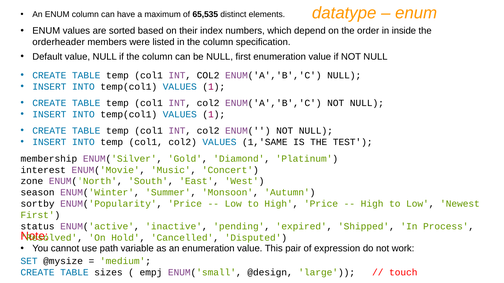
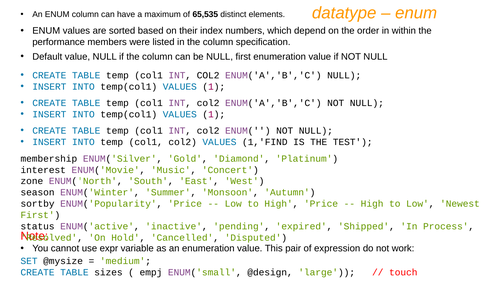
inside: inside -> within (404, 31)
orderheader: orderheader -> performance (59, 42)
1,'SAME: 1,'SAME -> 1,'FIND (265, 142)
path: path -> expr (109, 249)
